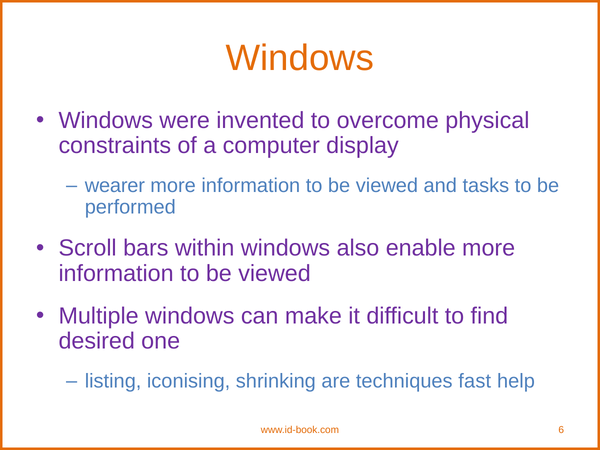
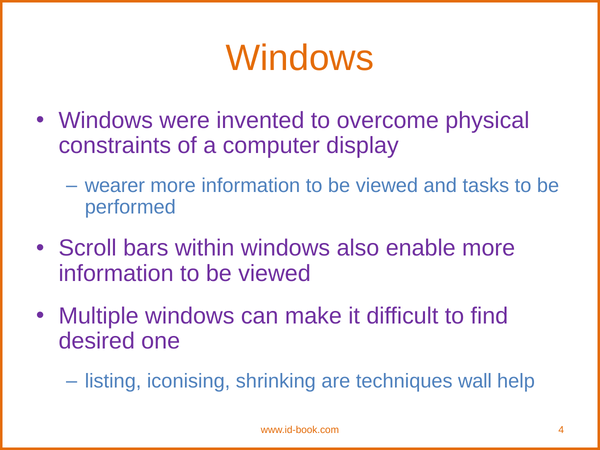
fast: fast -> wall (475, 381)
6: 6 -> 4 (561, 430)
